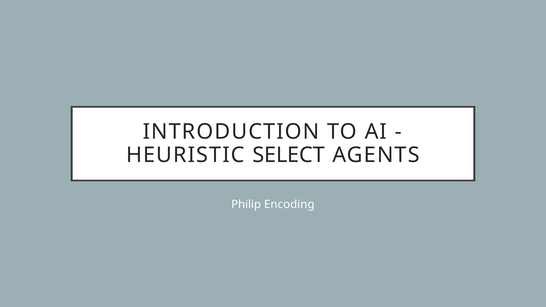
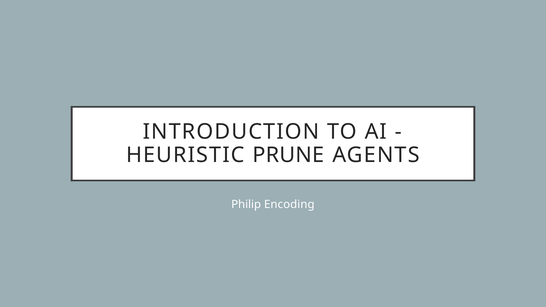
SELECT: SELECT -> PRUNE (288, 155)
